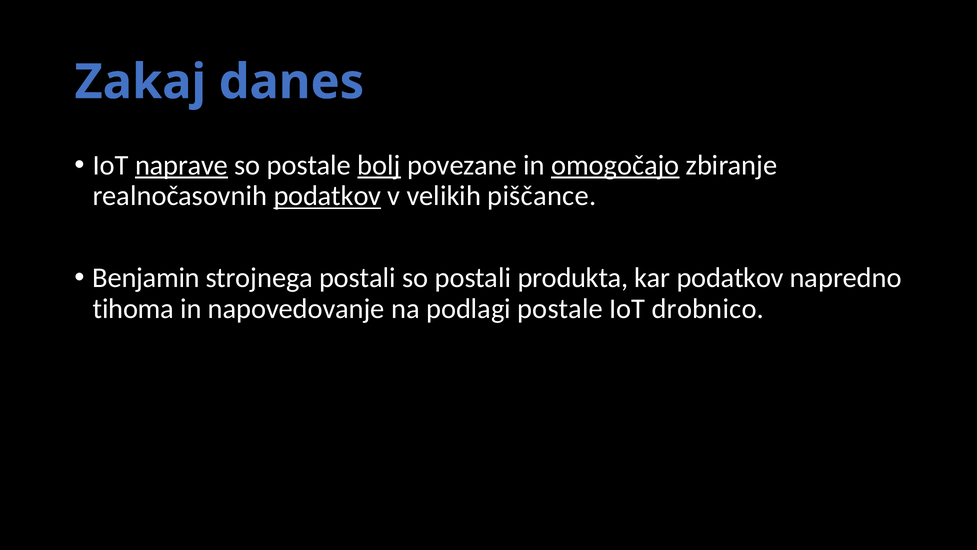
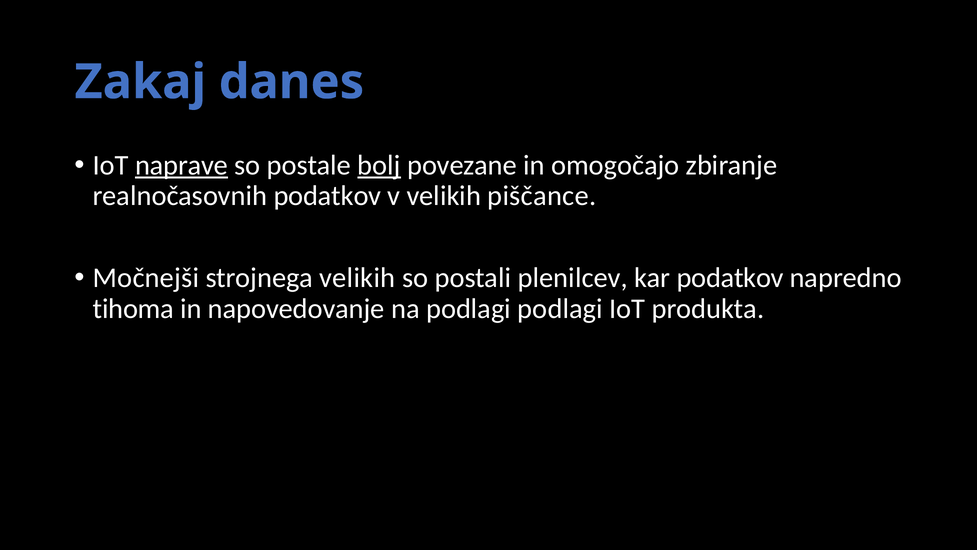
omogočajo underline: present -> none (615, 165)
podatkov underline: present -> none (327, 196)
Benjamin: Benjamin -> Močnejši (146, 278)
strojnega postali: postali -> velikih (357, 278)
produkta: produkta -> plenilcev (573, 278)
podlagi postale: postale -> podlagi (560, 308)
drobnico: drobnico -> produkta (708, 308)
